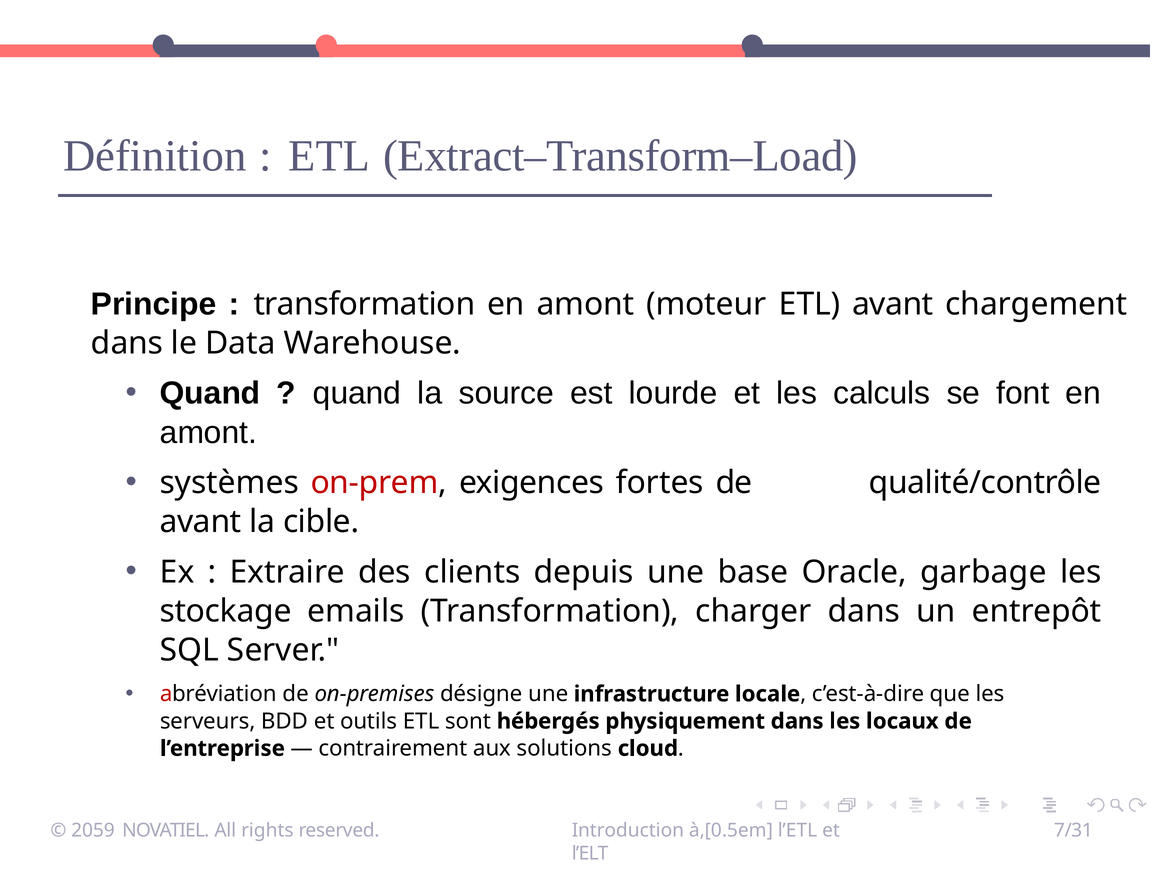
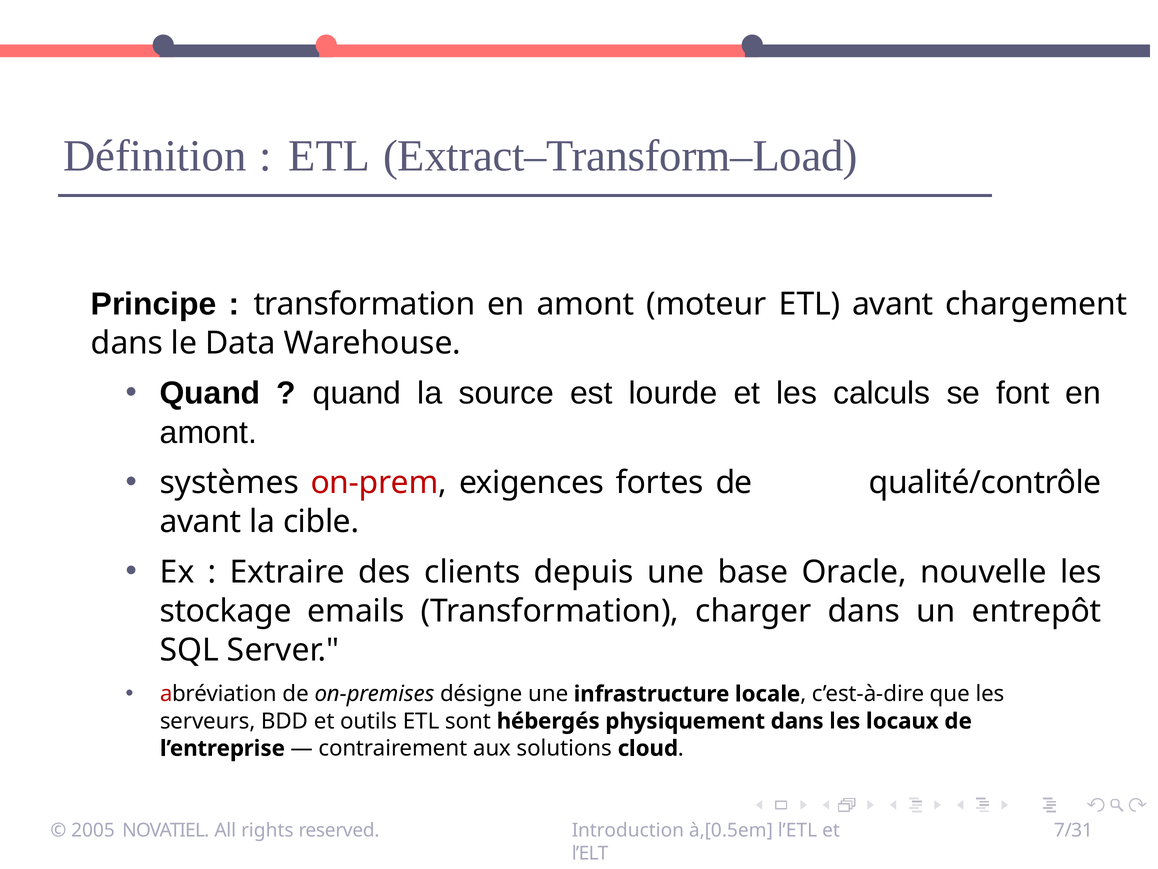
garbage: garbage -> nouvelle (983, 572)
2059: 2059 -> 2005 (93, 830)
